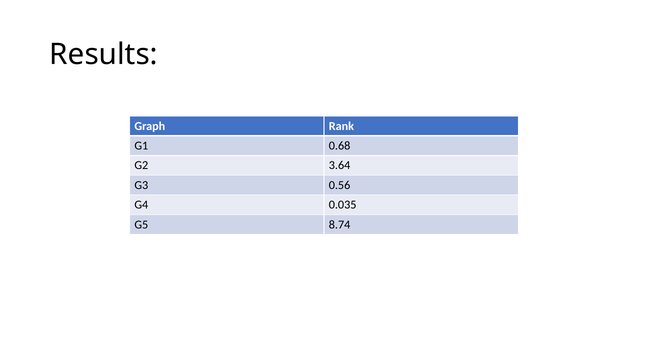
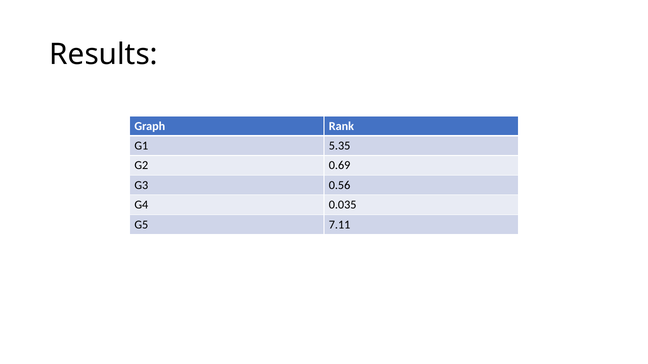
0.68: 0.68 -> 5.35 (340, 146)
3.64: 3.64 -> 0.69 (340, 166)
8.74: 8.74 -> 7.11 (340, 225)
